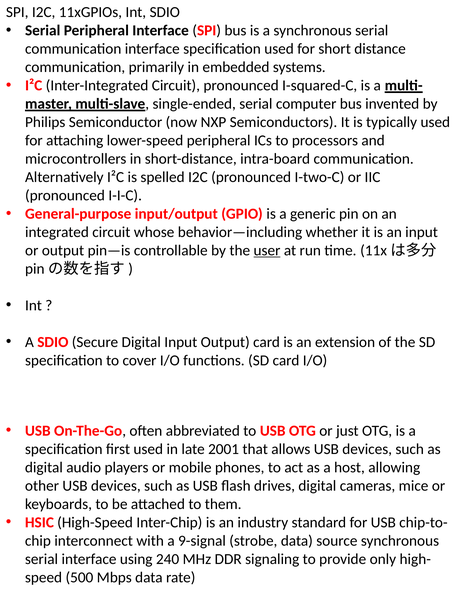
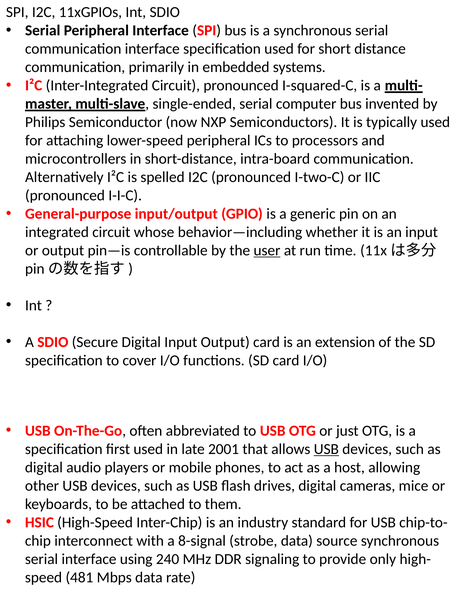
USB underline: none -> present (326, 449)
9-signal: 9-signal -> 8-signal (202, 540)
500: 500 -> 481 (79, 577)
